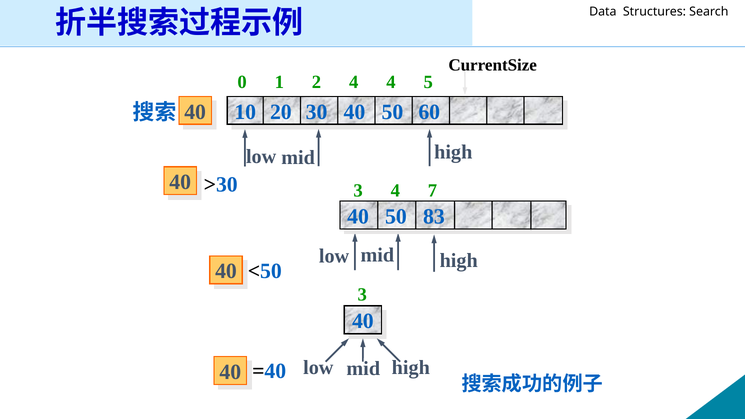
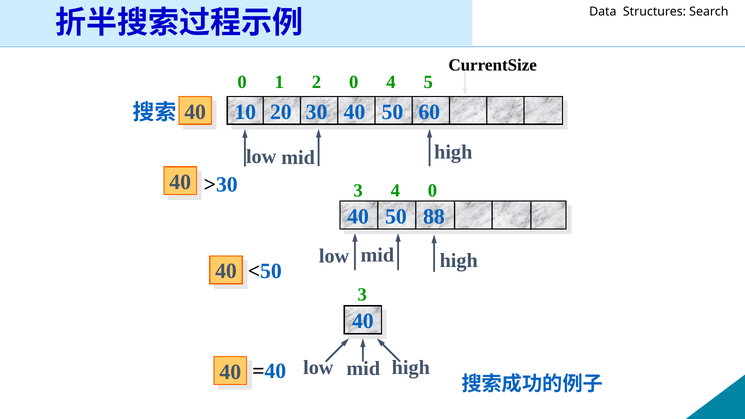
2 4: 4 -> 0 (354, 82)
4 7: 7 -> 0 (433, 191)
83: 83 -> 88 (434, 217)
